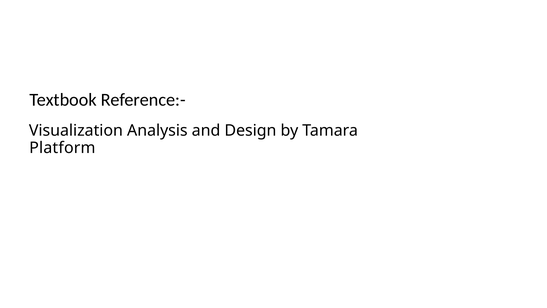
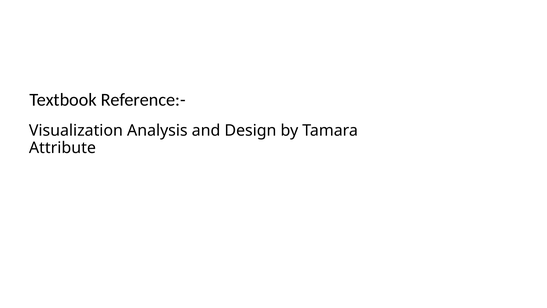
Platform: Platform -> Attribute (62, 148)
